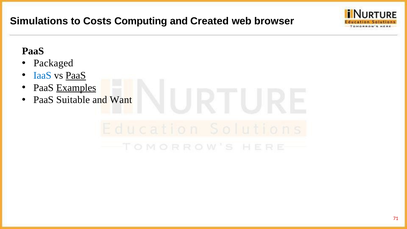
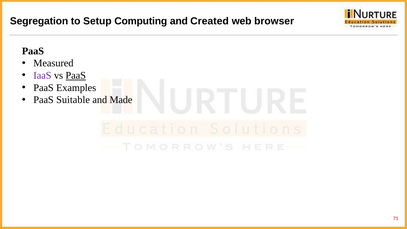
Simulations: Simulations -> Segregation (39, 21)
Costs: Costs -> Setup (97, 21)
Packaged: Packaged -> Measured (53, 63)
IaaS colour: blue -> purple (42, 75)
Examples underline: present -> none (76, 88)
Want: Want -> Made (121, 100)
